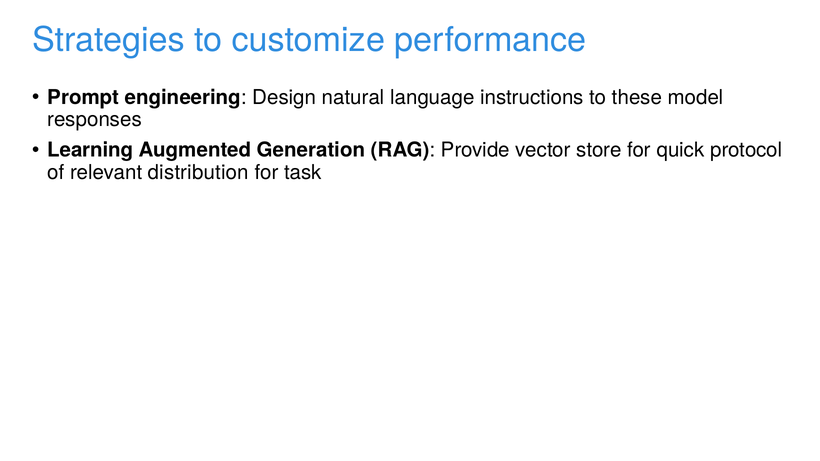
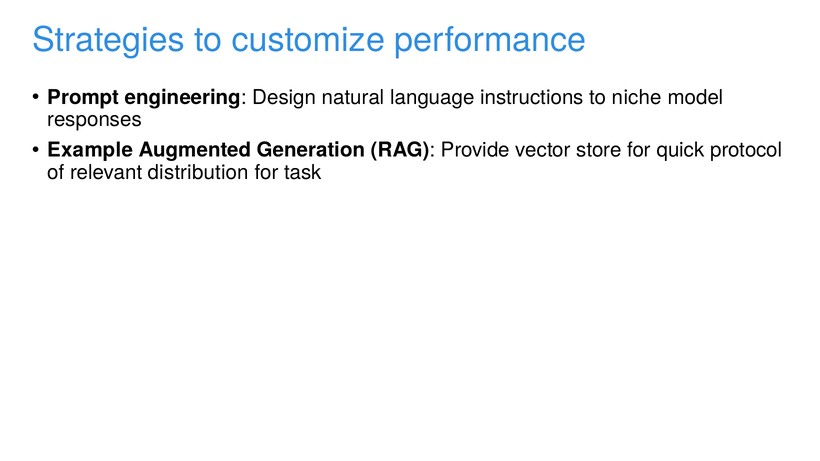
these: these -> niche (637, 97)
Learning: Learning -> Example (90, 150)
